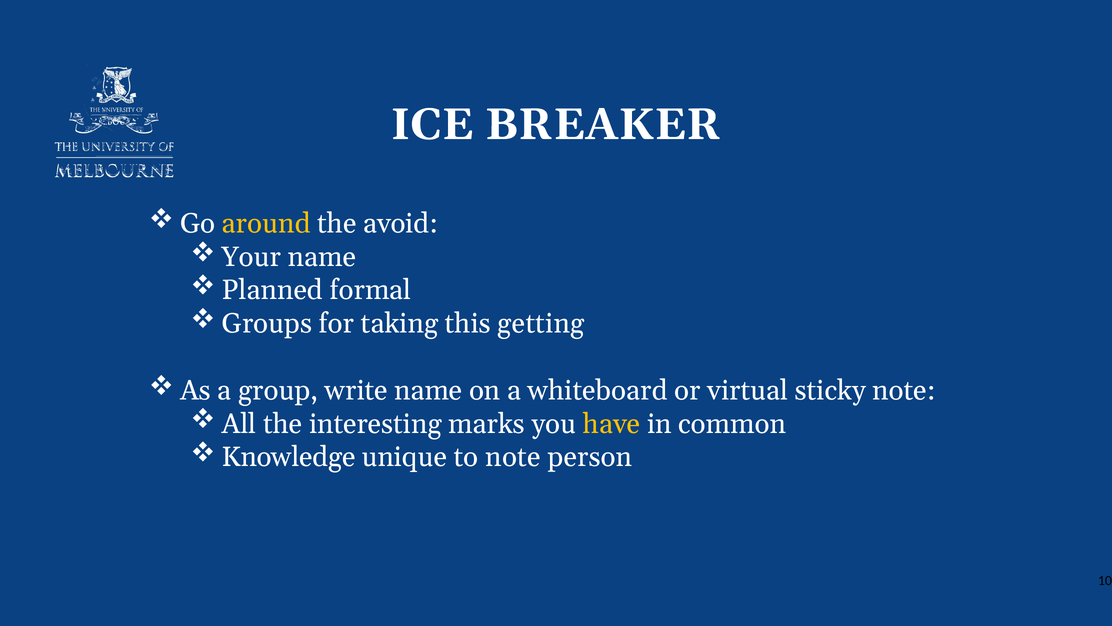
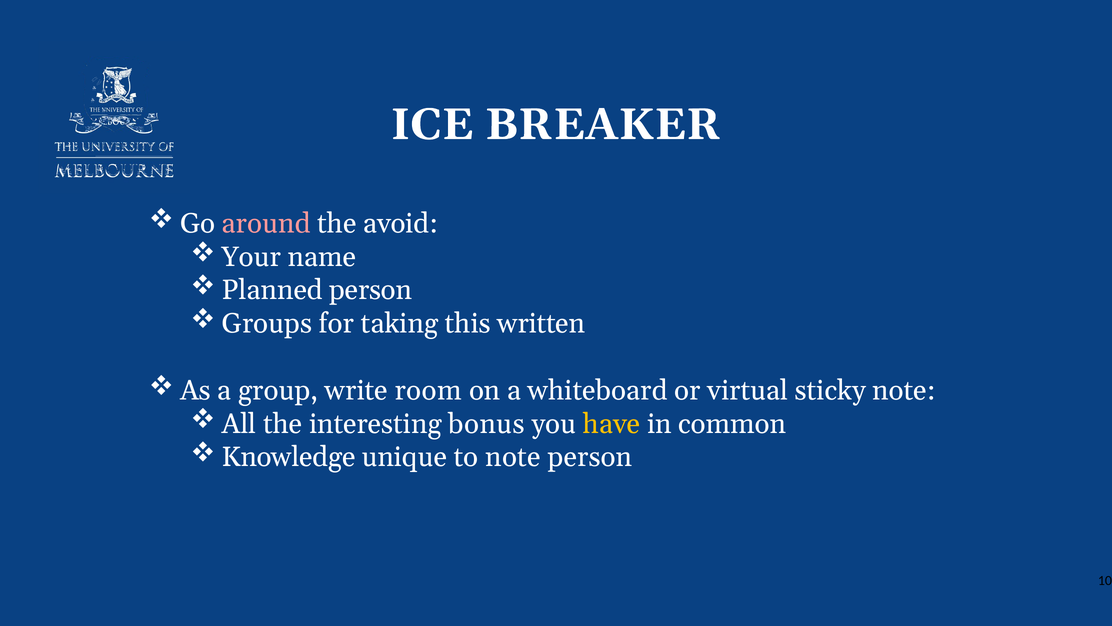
around colour: yellow -> pink (266, 223)
Planned formal: formal -> person (371, 290)
getting: getting -> written (541, 323)
write name: name -> room (428, 390)
marks: marks -> bonus (486, 423)
